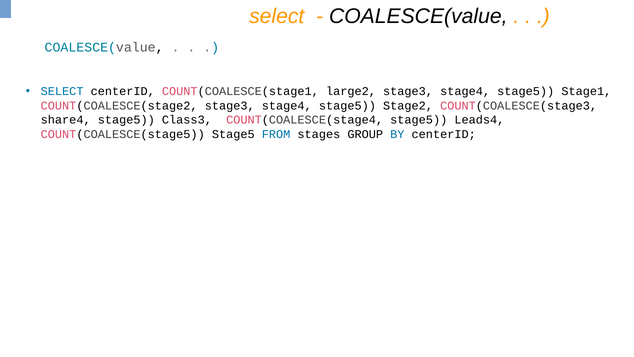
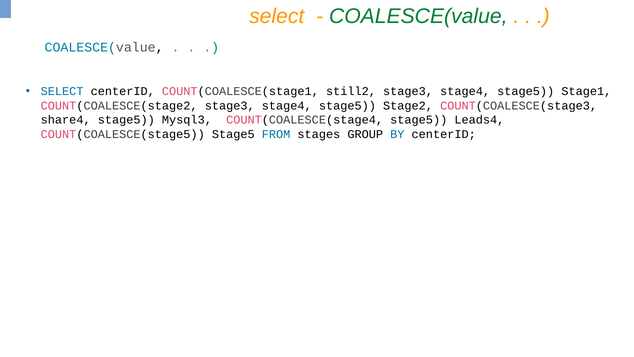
COALESCE(value colour: black -> green (418, 17)
large2: large2 -> still2 (351, 91)
Class3: Class3 -> Mysql3 (187, 120)
